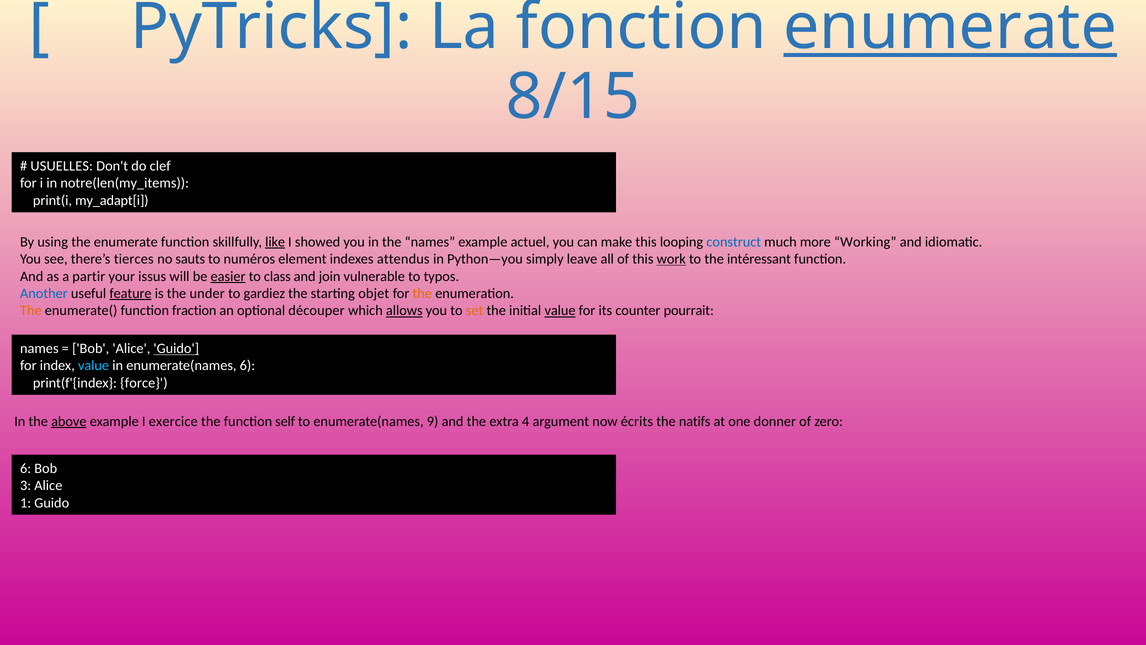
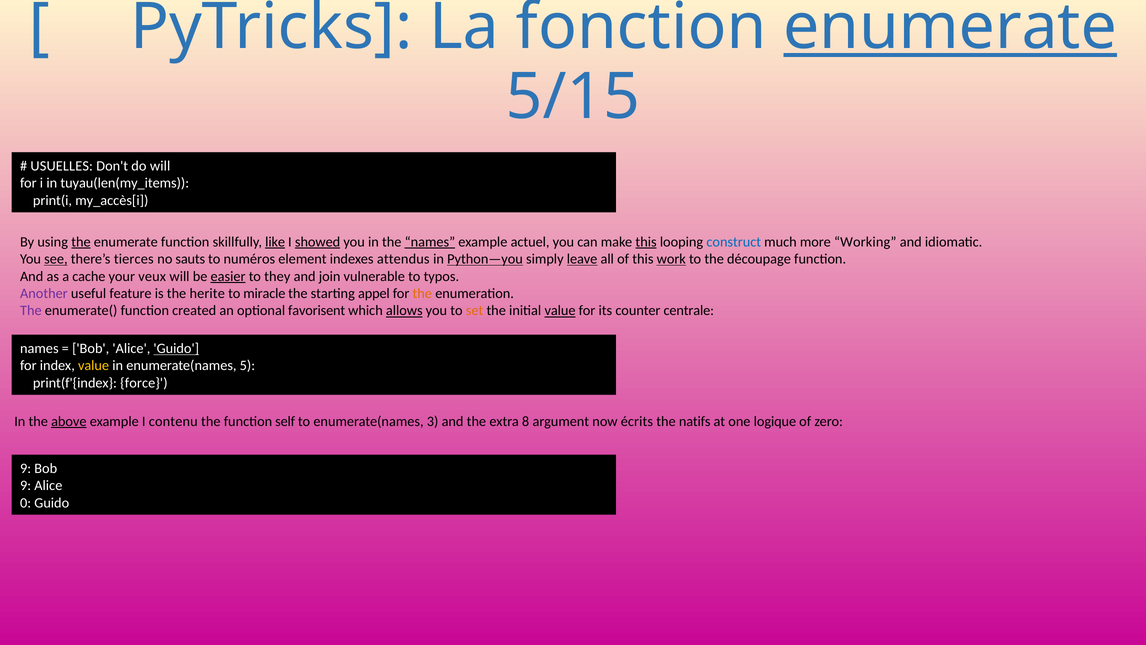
8/15: 8/15 -> 5/15 (573, 97)
do clef: clef -> will (160, 166)
notre(len(my_items: notre(len(my_items -> tuyau(len(my_items (125, 183)
my_adapt[i: my_adapt[i -> my_accès[i (112, 200)
the underline: none -> present (81, 242)
showed underline: none -> present (318, 242)
names underline: none -> present (430, 242)
this underline: none -> present (646, 242)
see underline: none -> present (56, 259)
Python—you underline: none -> present (485, 259)
leave underline: none -> present (582, 259)
intéressant: intéressant -> découpage (759, 259)
partir: partir -> cache (89, 276)
issus: issus -> veux (152, 276)
class: class -> they (277, 276)
Another colour: blue -> purple (44, 293)
feature underline: present -> none (131, 293)
under: under -> herite (207, 293)
gardiez: gardiez -> miracle (264, 293)
objet: objet -> appel (374, 293)
The colour: orange -> purple (31, 311)
fraction: fraction -> created (194, 311)
découper: découper -> favorisent (317, 311)
pourrait: pourrait -> centrale (689, 311)
value colour: light blue -> yellow (94, 366)
enumerate(names 6: 6 -> 5 (247, 366)
exercice: exercice -> contenu (173, 421)
9: 9 -> 3 (433, 421)
4: 4 -> 8 (526, 421)
donner: donner -> logique (775, 421)
6: 6 -> 9 (26, 468)
3: 3 -> 9 (26, 485)
1: 1 -> 0 (26, 503)
